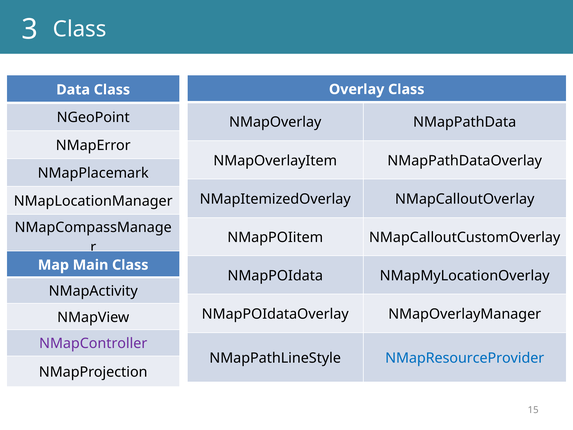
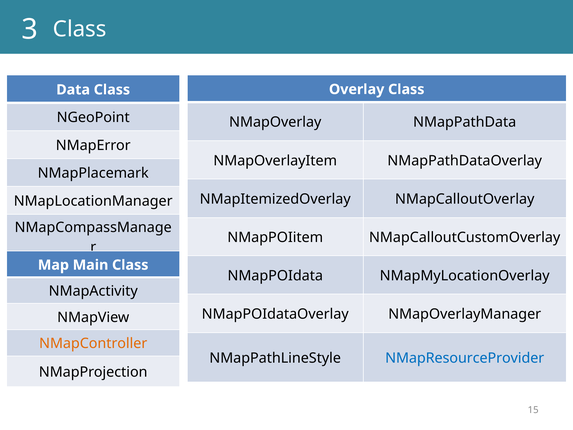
NMapController colour: purple -> orange (93, 343)
